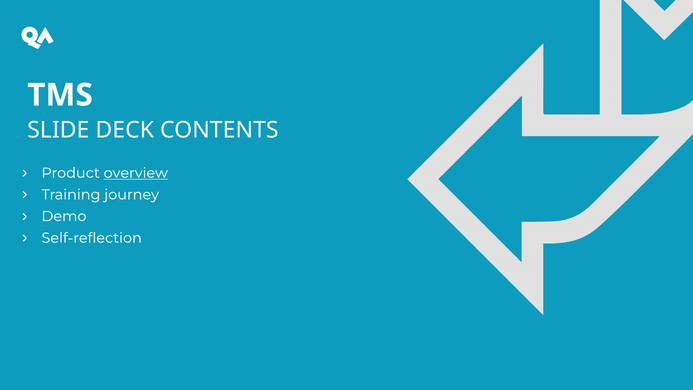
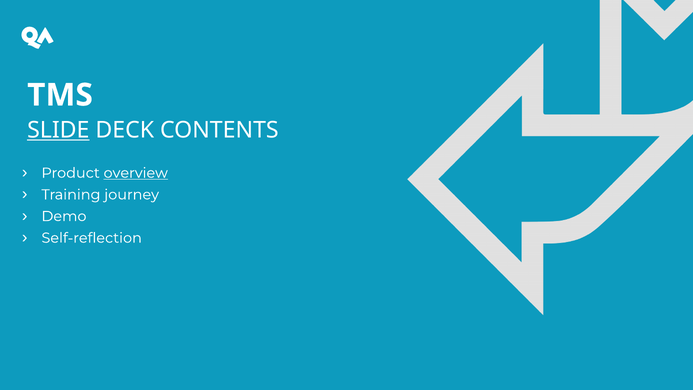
SLIDE underline: none -> present (58, 130)
